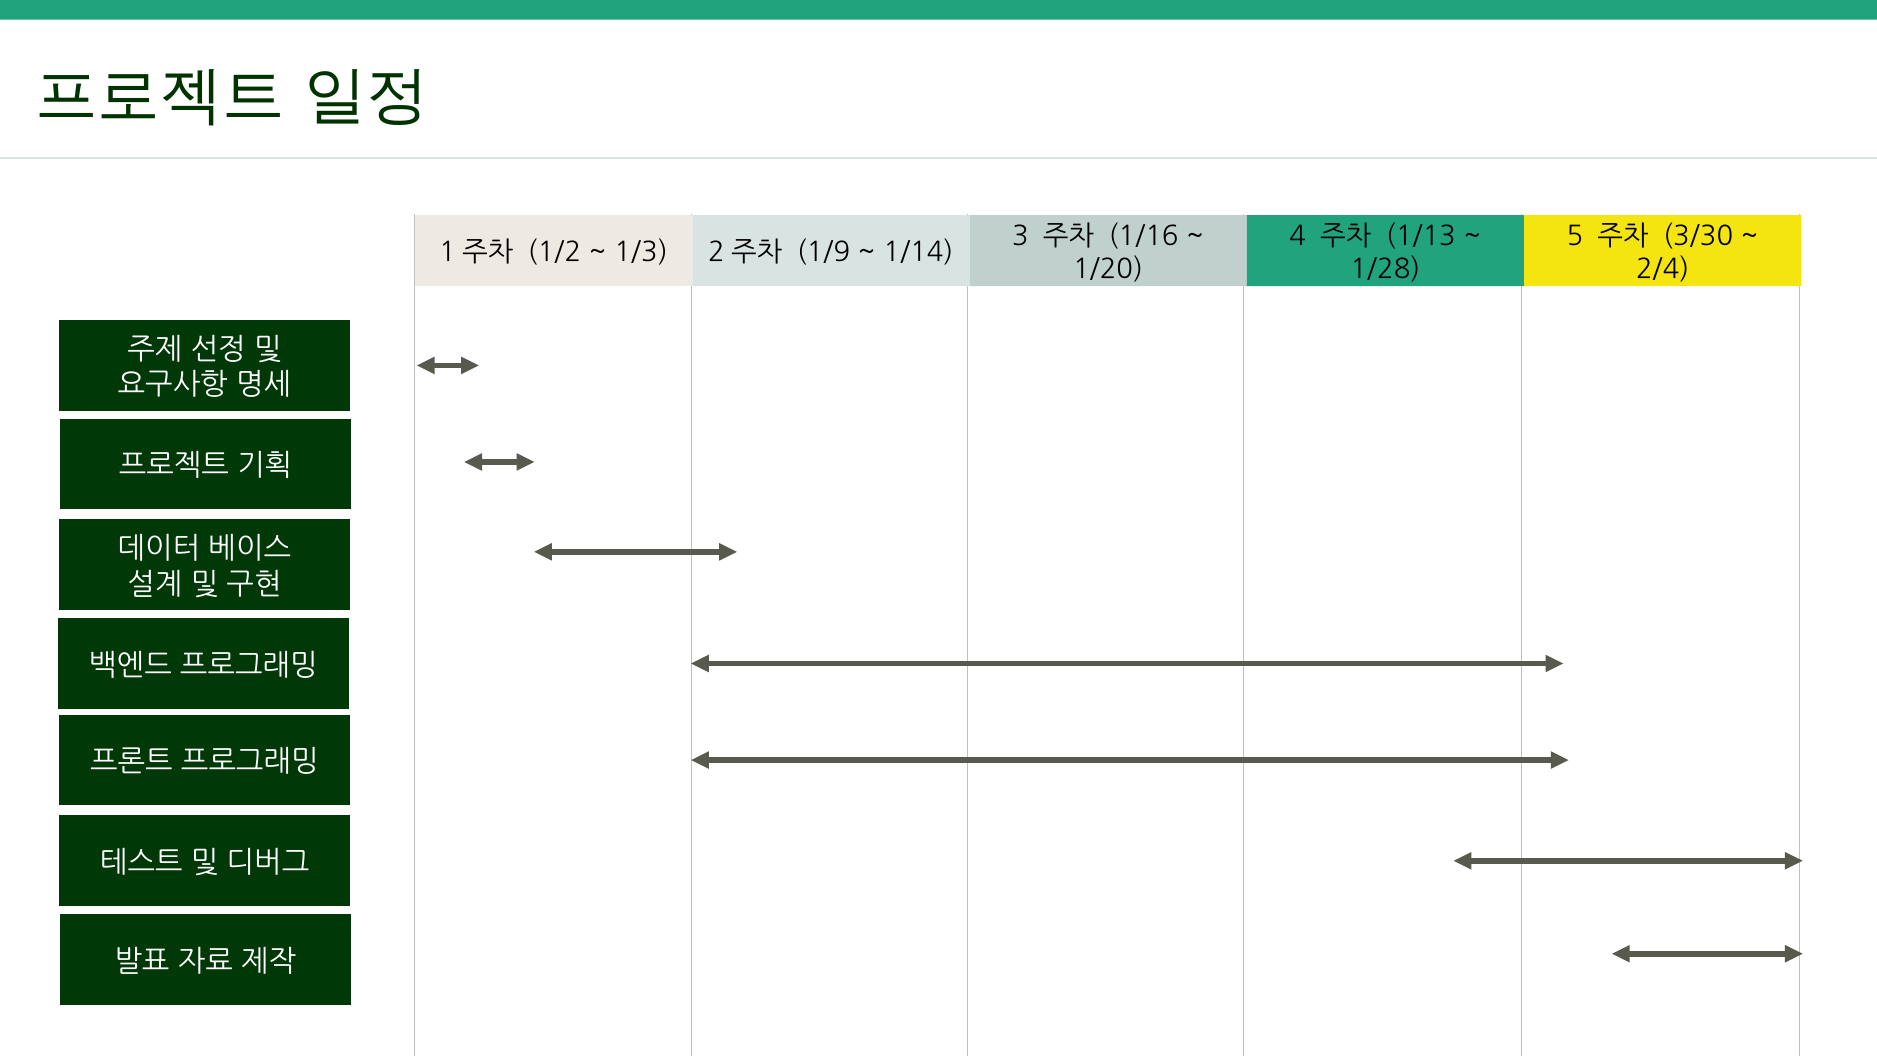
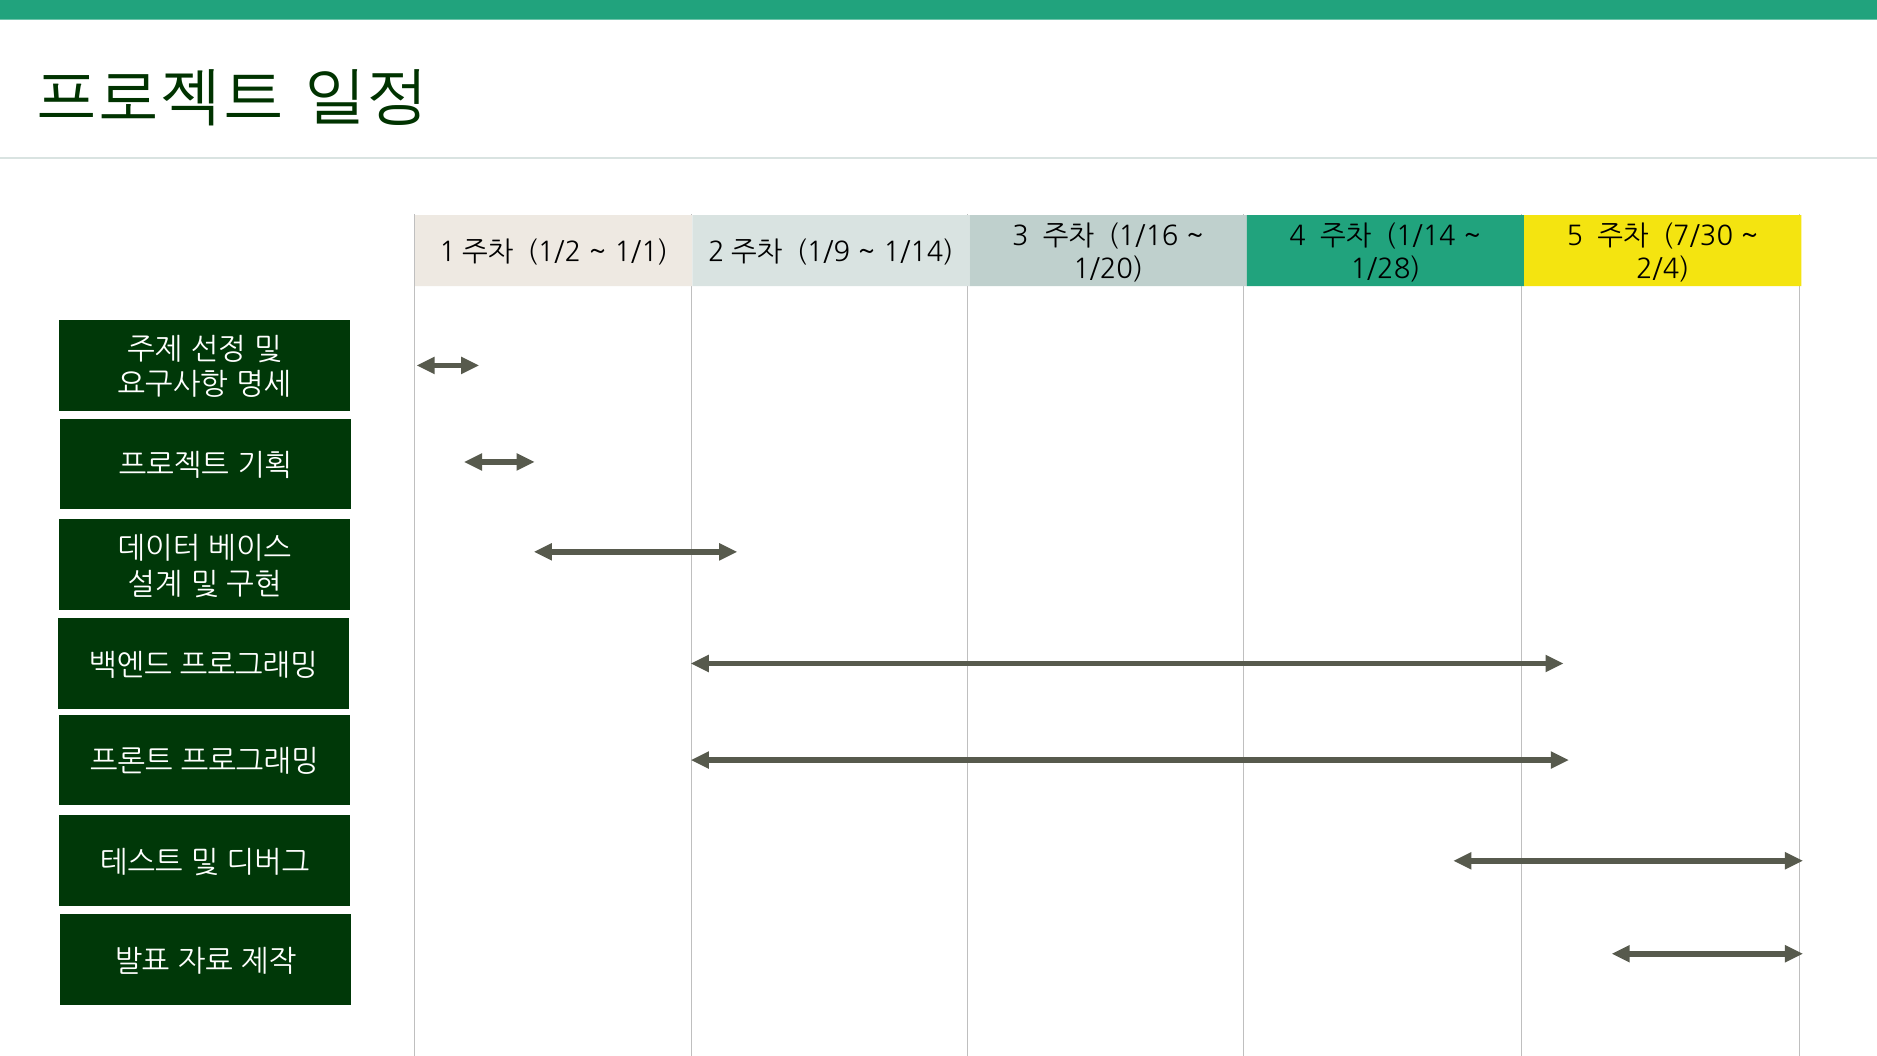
1/13: 1/13 -> 1/14 (1421, 236)
3/30: 3/30 -> 7/30 (1698, 236)
1/3: 1/3 -> 1/1 (641, 253)
